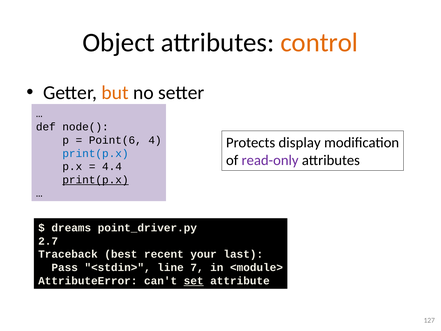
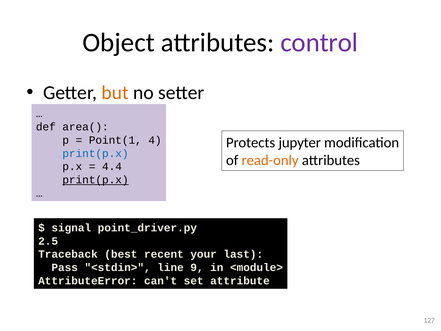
control colour: orange -> purple (319, 43)
node(: node( -> area( (86, 127)
Point(6: Point(6 -> Point(1 (115, 140)
display: display -> jupyter (300, 143)
read-only colour: purple -> orange (270, 160)
dreams: dreams -> signal (71, 228)
2.7: 2.7 -> 2.5 (48, 241)
7: 7 -> 9 (197, 267)
set underline: present -> none (194, 281)
